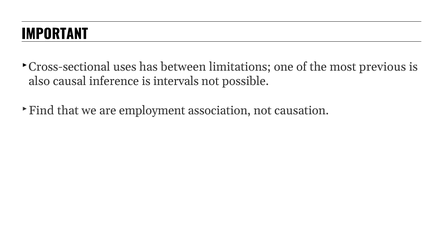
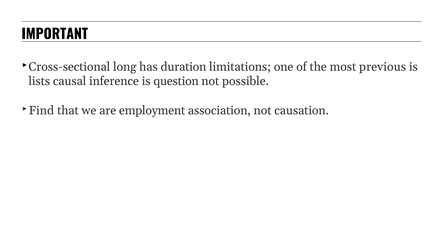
uses: uses -> long (125, 67)
between: between -> duration (183, 67)
also: also -> lists (39, 81)
intervals: intervals -> question (176, 81)
